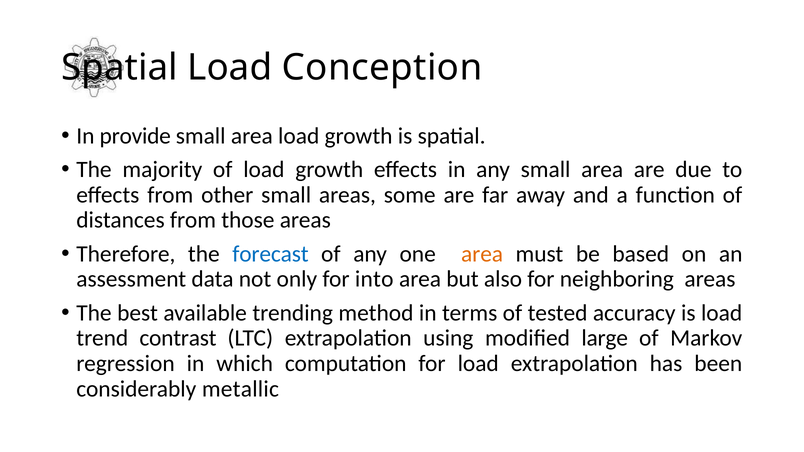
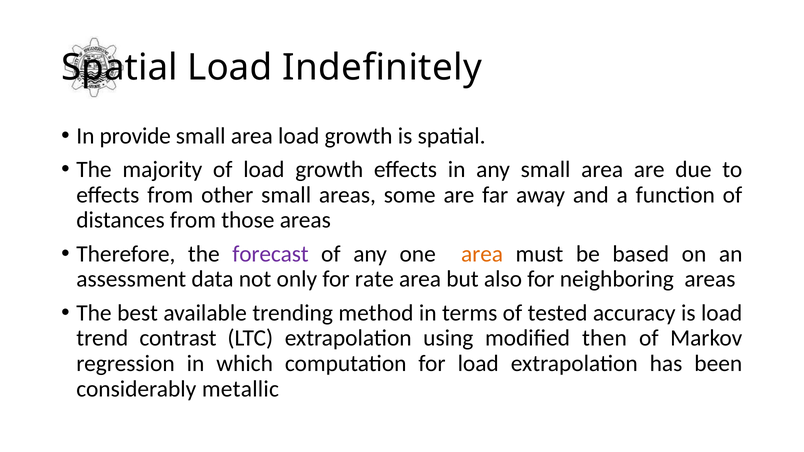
Conception: Conception -> Indefinitely (382, 68)
forecast colour: blue -> purple (270, 254)
into: into -> rate (374, 279)
large: large -> then (604, 338)
